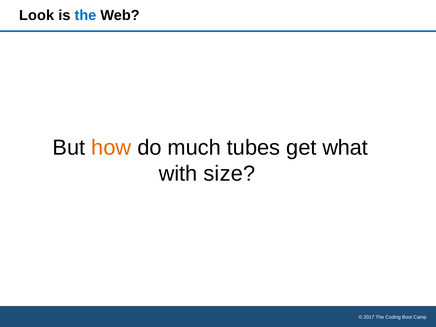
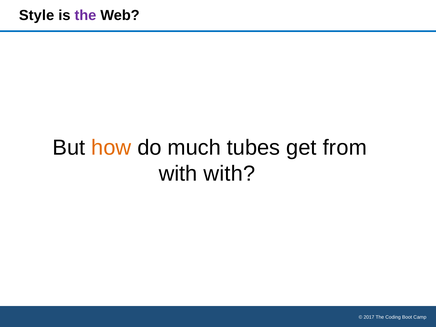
Look: Look -> Style (37, 15)
the colour: blue -> purple (85, 15)
what: what -> from (345, 148)
with size: size -> with (229, 174)
